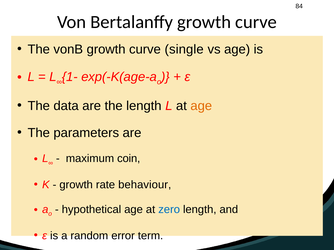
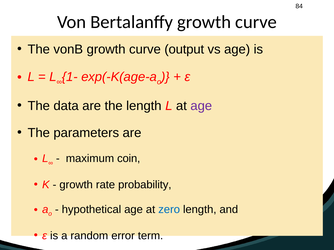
single: single -> output (184, 49)
age colour: orange -> purple (201, 106)
behaviour: behaviour -> probability (145, 185)
